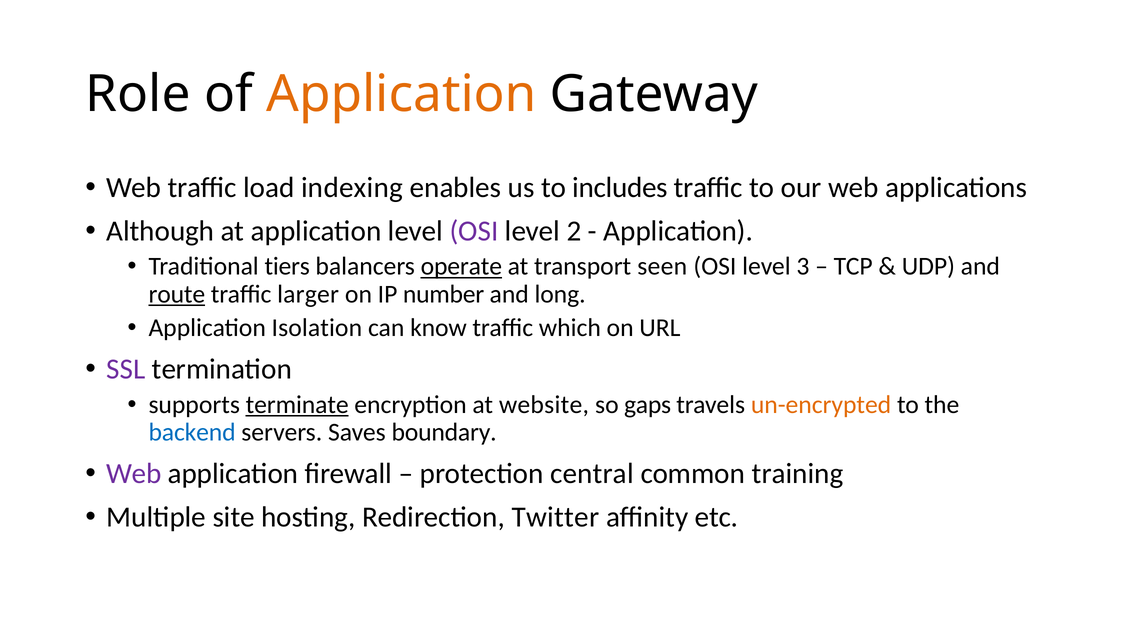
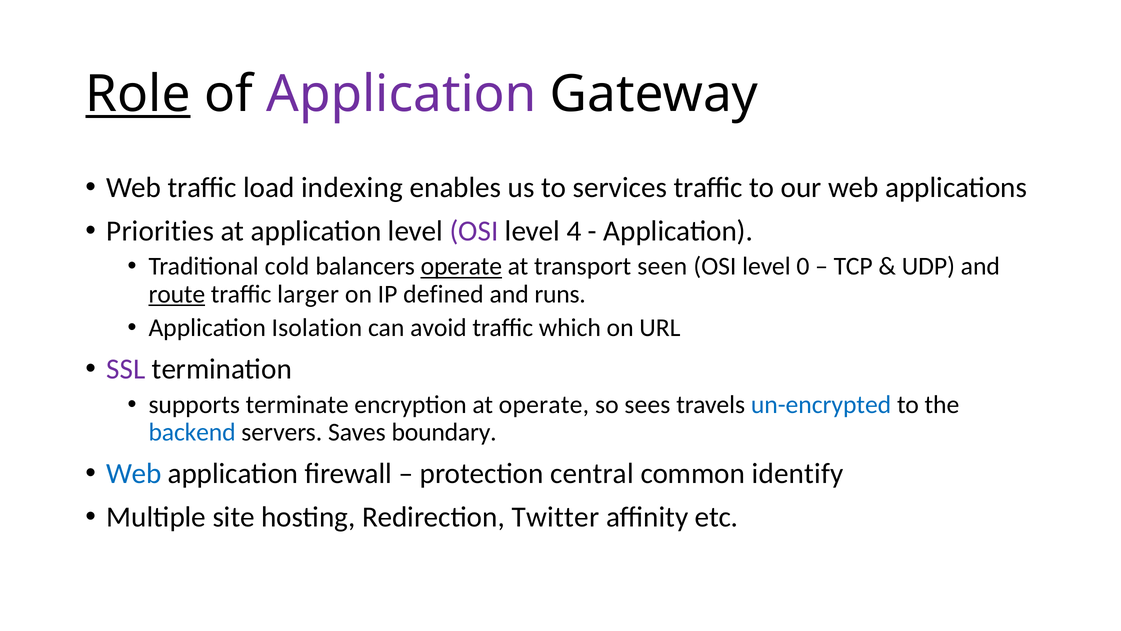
Role underline: none -> present (138, 94)
Application colour: orange -> purple (401, 94)
includes: includes -> services (620, 188)
Although: Although -> Priorities (160, 231)
2: 2 -> 4 (574, 231)
tiers: tiers -> cold (287, 266)
3: 3 -> 0 (803, 266)
number: number -> defined (443, 294)
long: long -> runs (560, 294)
know: know -> avoid (438, 328)
terminate underline: present -> none (297, 404)
at website: website -> operate (544, 404)
gaps: gaps -> sees (647, 404)
un-encrypted colour: orange -> blue (821, 404)
Web colour: purple -> blue (134, 473)
training: training -> identify (798, 473)
